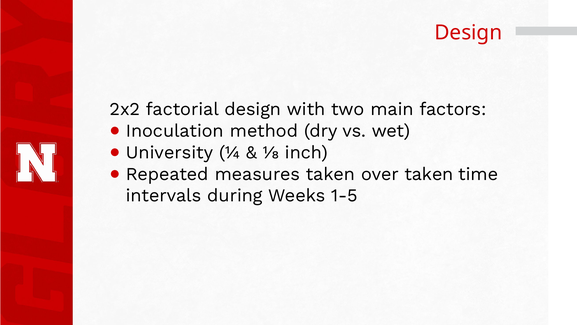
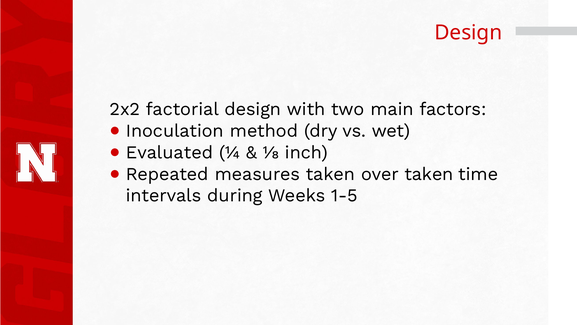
University: University -> Evaluated (169, 152)
